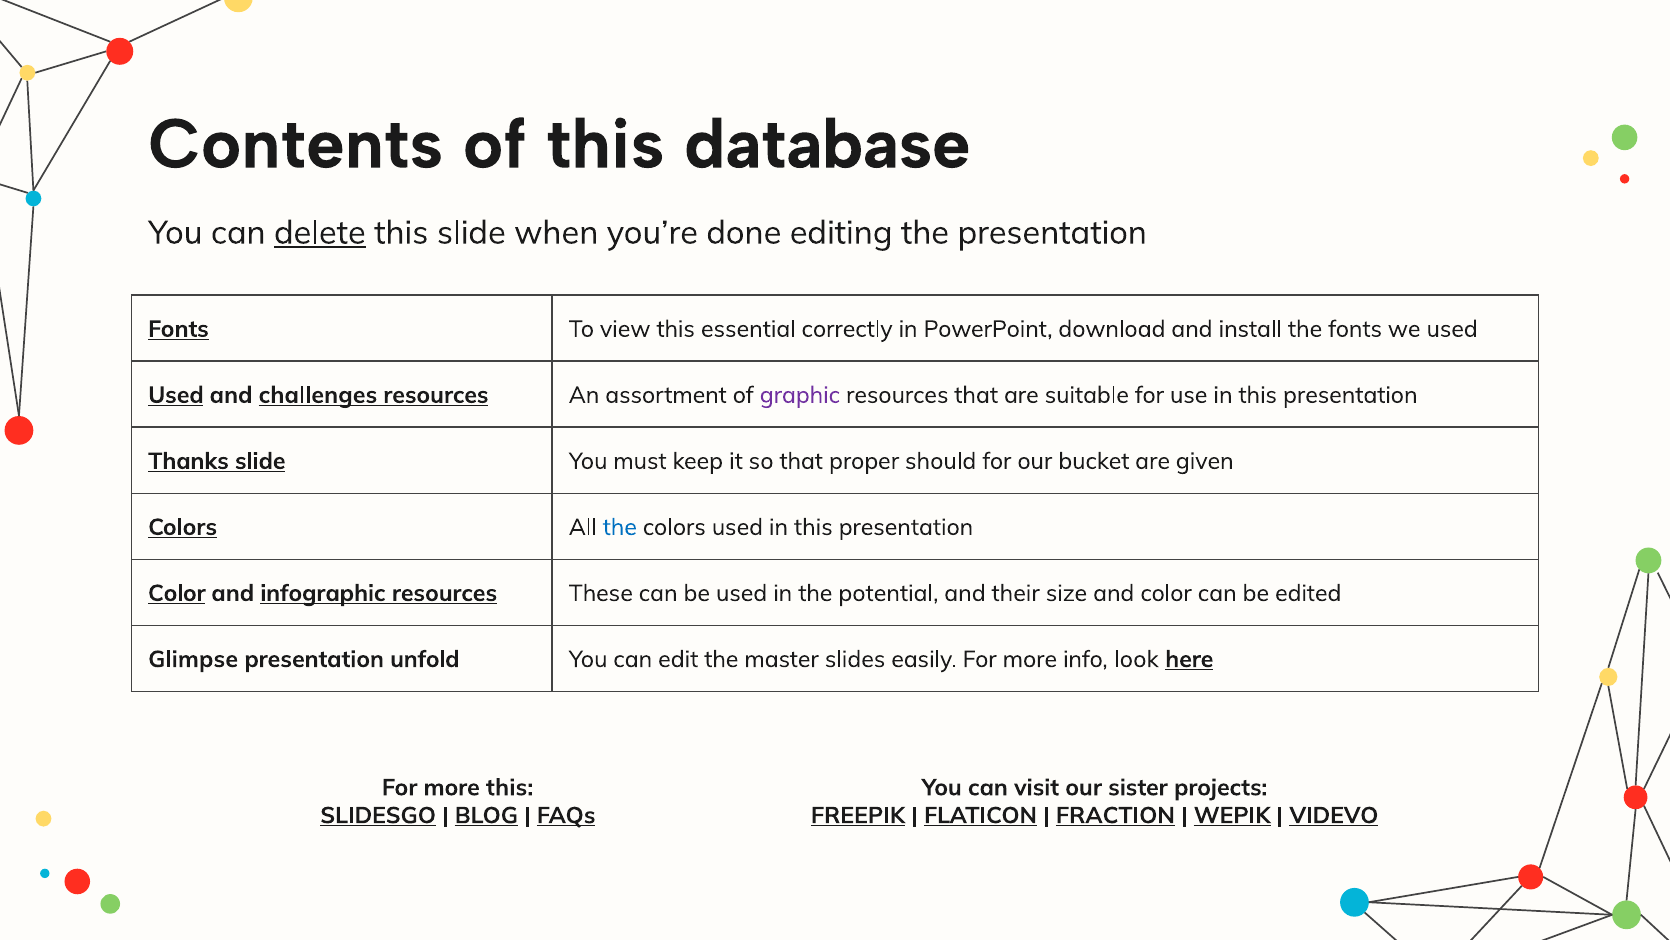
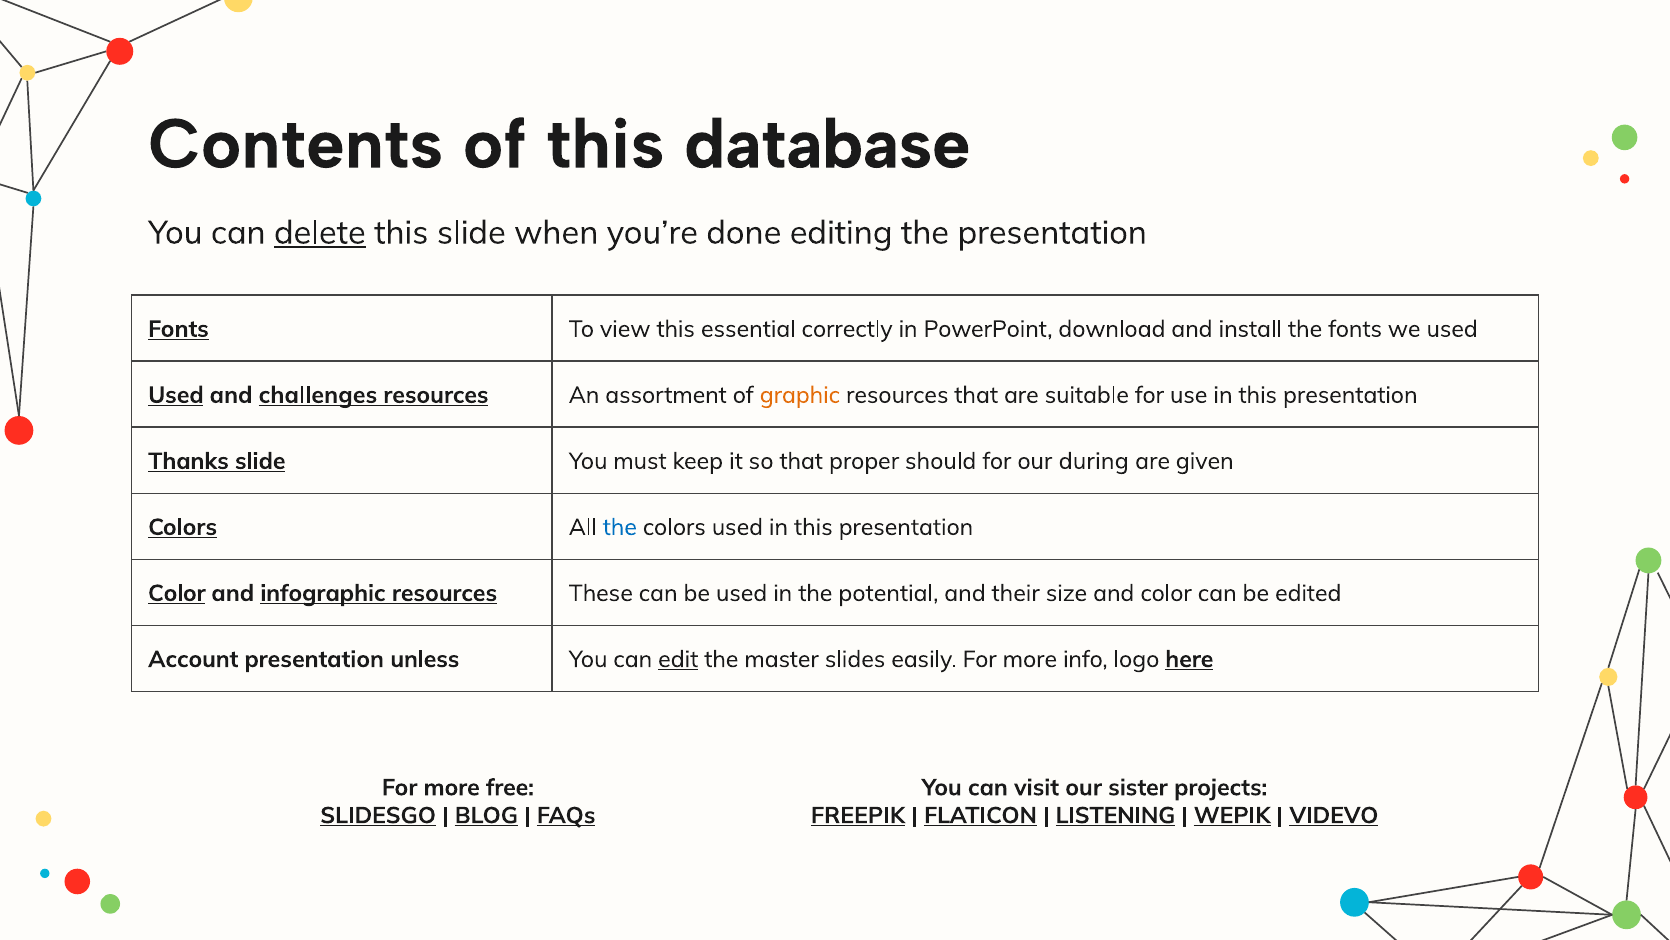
graphic colour: purple -> orange (800, 395)
bucket: bucket -> during (1094, 461)
Glimpse: Glimpse -> Account (193, 659)
unfold: unfold -> unless (425, 659)
edit underline: none -> present (678, 659)
look: look -> logo (1136, 659)
more this: this -> free (510, 787)
FRACTION: FRACTION -> LISTENING (1115, 815)
